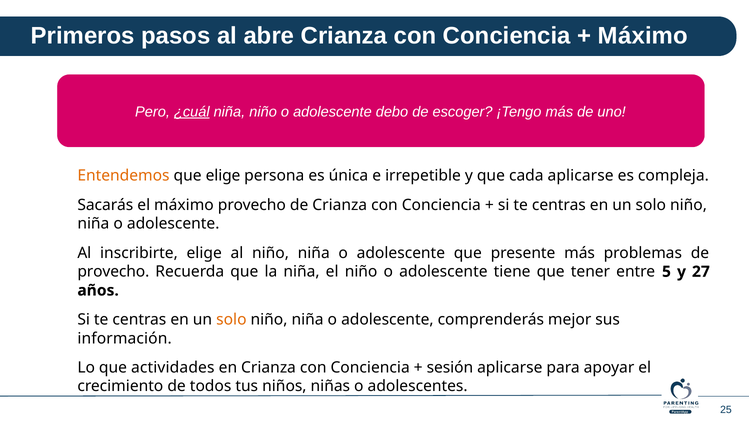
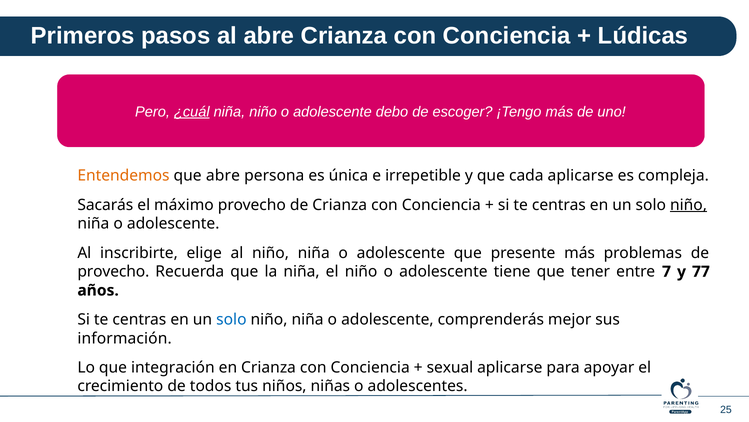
Máximo: Máximo -> Lúdicas (643, 36)
que elige: elige -> abre (223, 176)
niño underline: none -> present (688, 205)
5: 5 -> 7 (666, 271)
27: 27 -> 77 (701, 271)
solo colour: orange -> blue (231, 319)
actividades: actividades -> integración (173, 367)
sesión: sesión -> sexual (450, 367)
